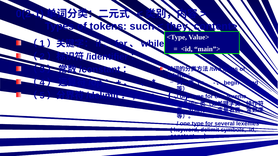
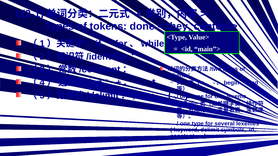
such: such -> done (142, 26)
